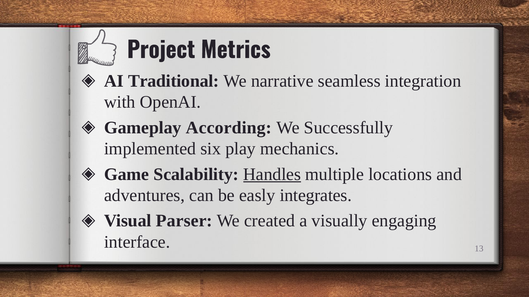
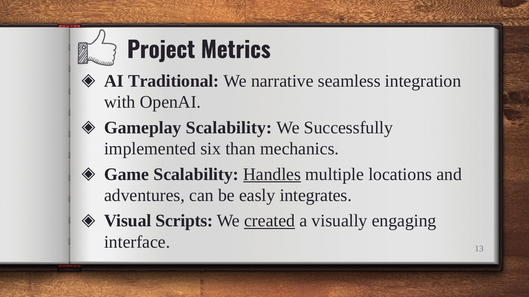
Gameplay According: According -> Scalability (229, 128)
play: play -> than (241, 149)
Parser: Parser -> Scripts (184, 221)
created underline: none -> present (270, 221)
